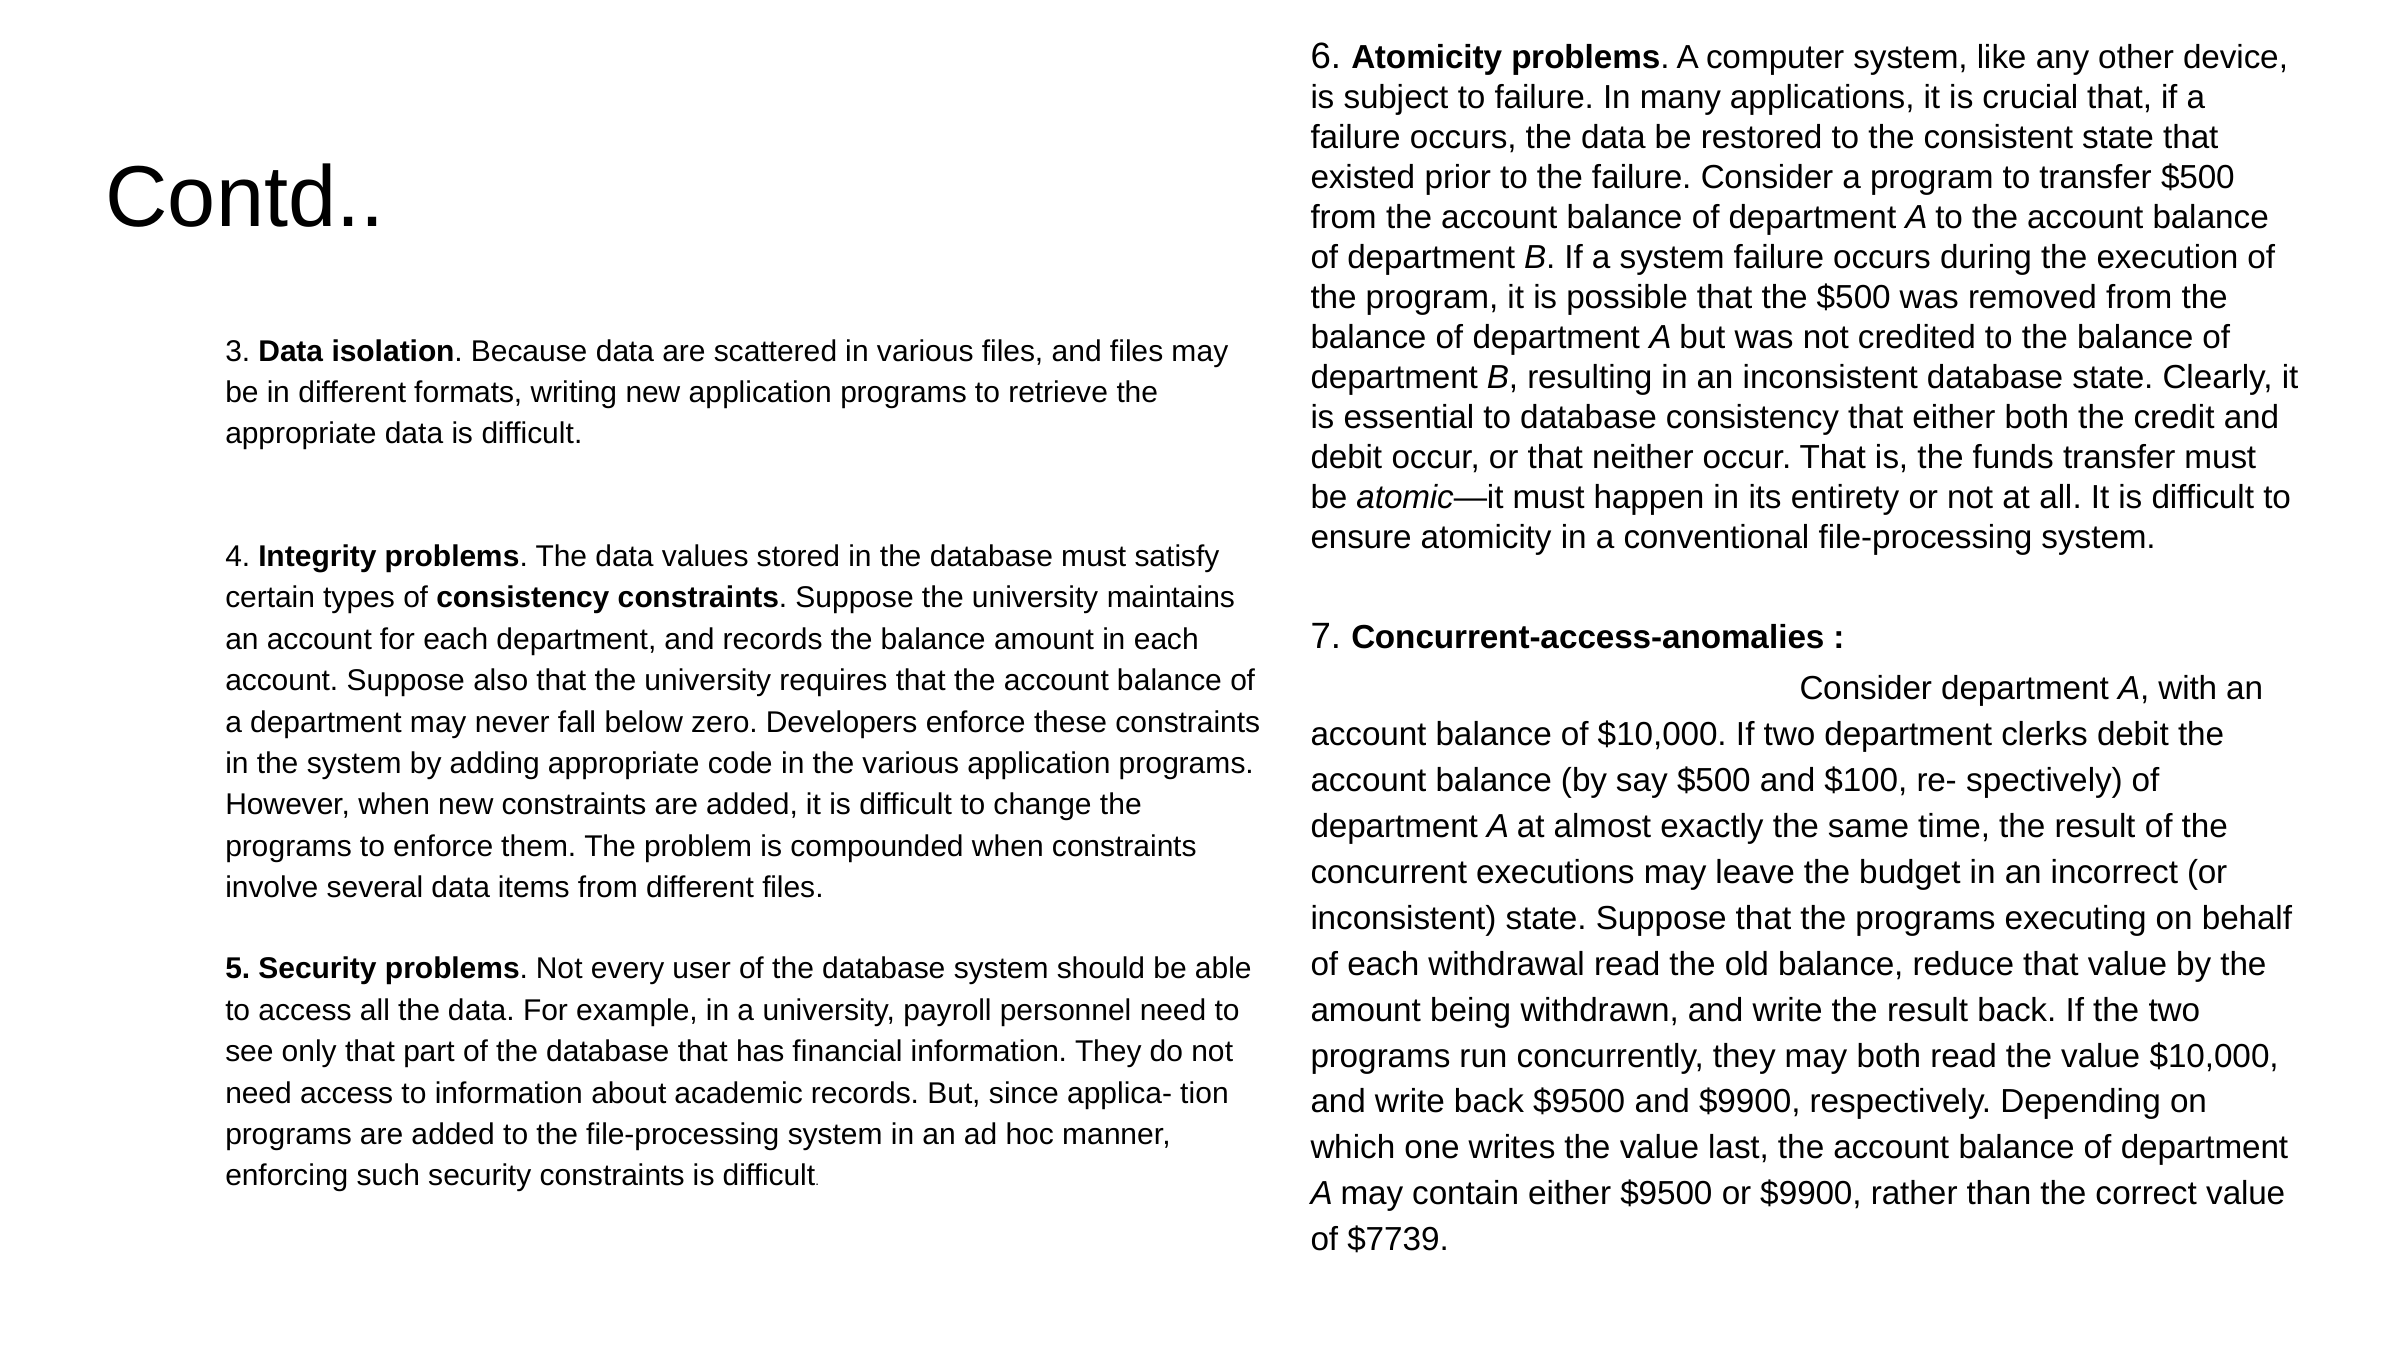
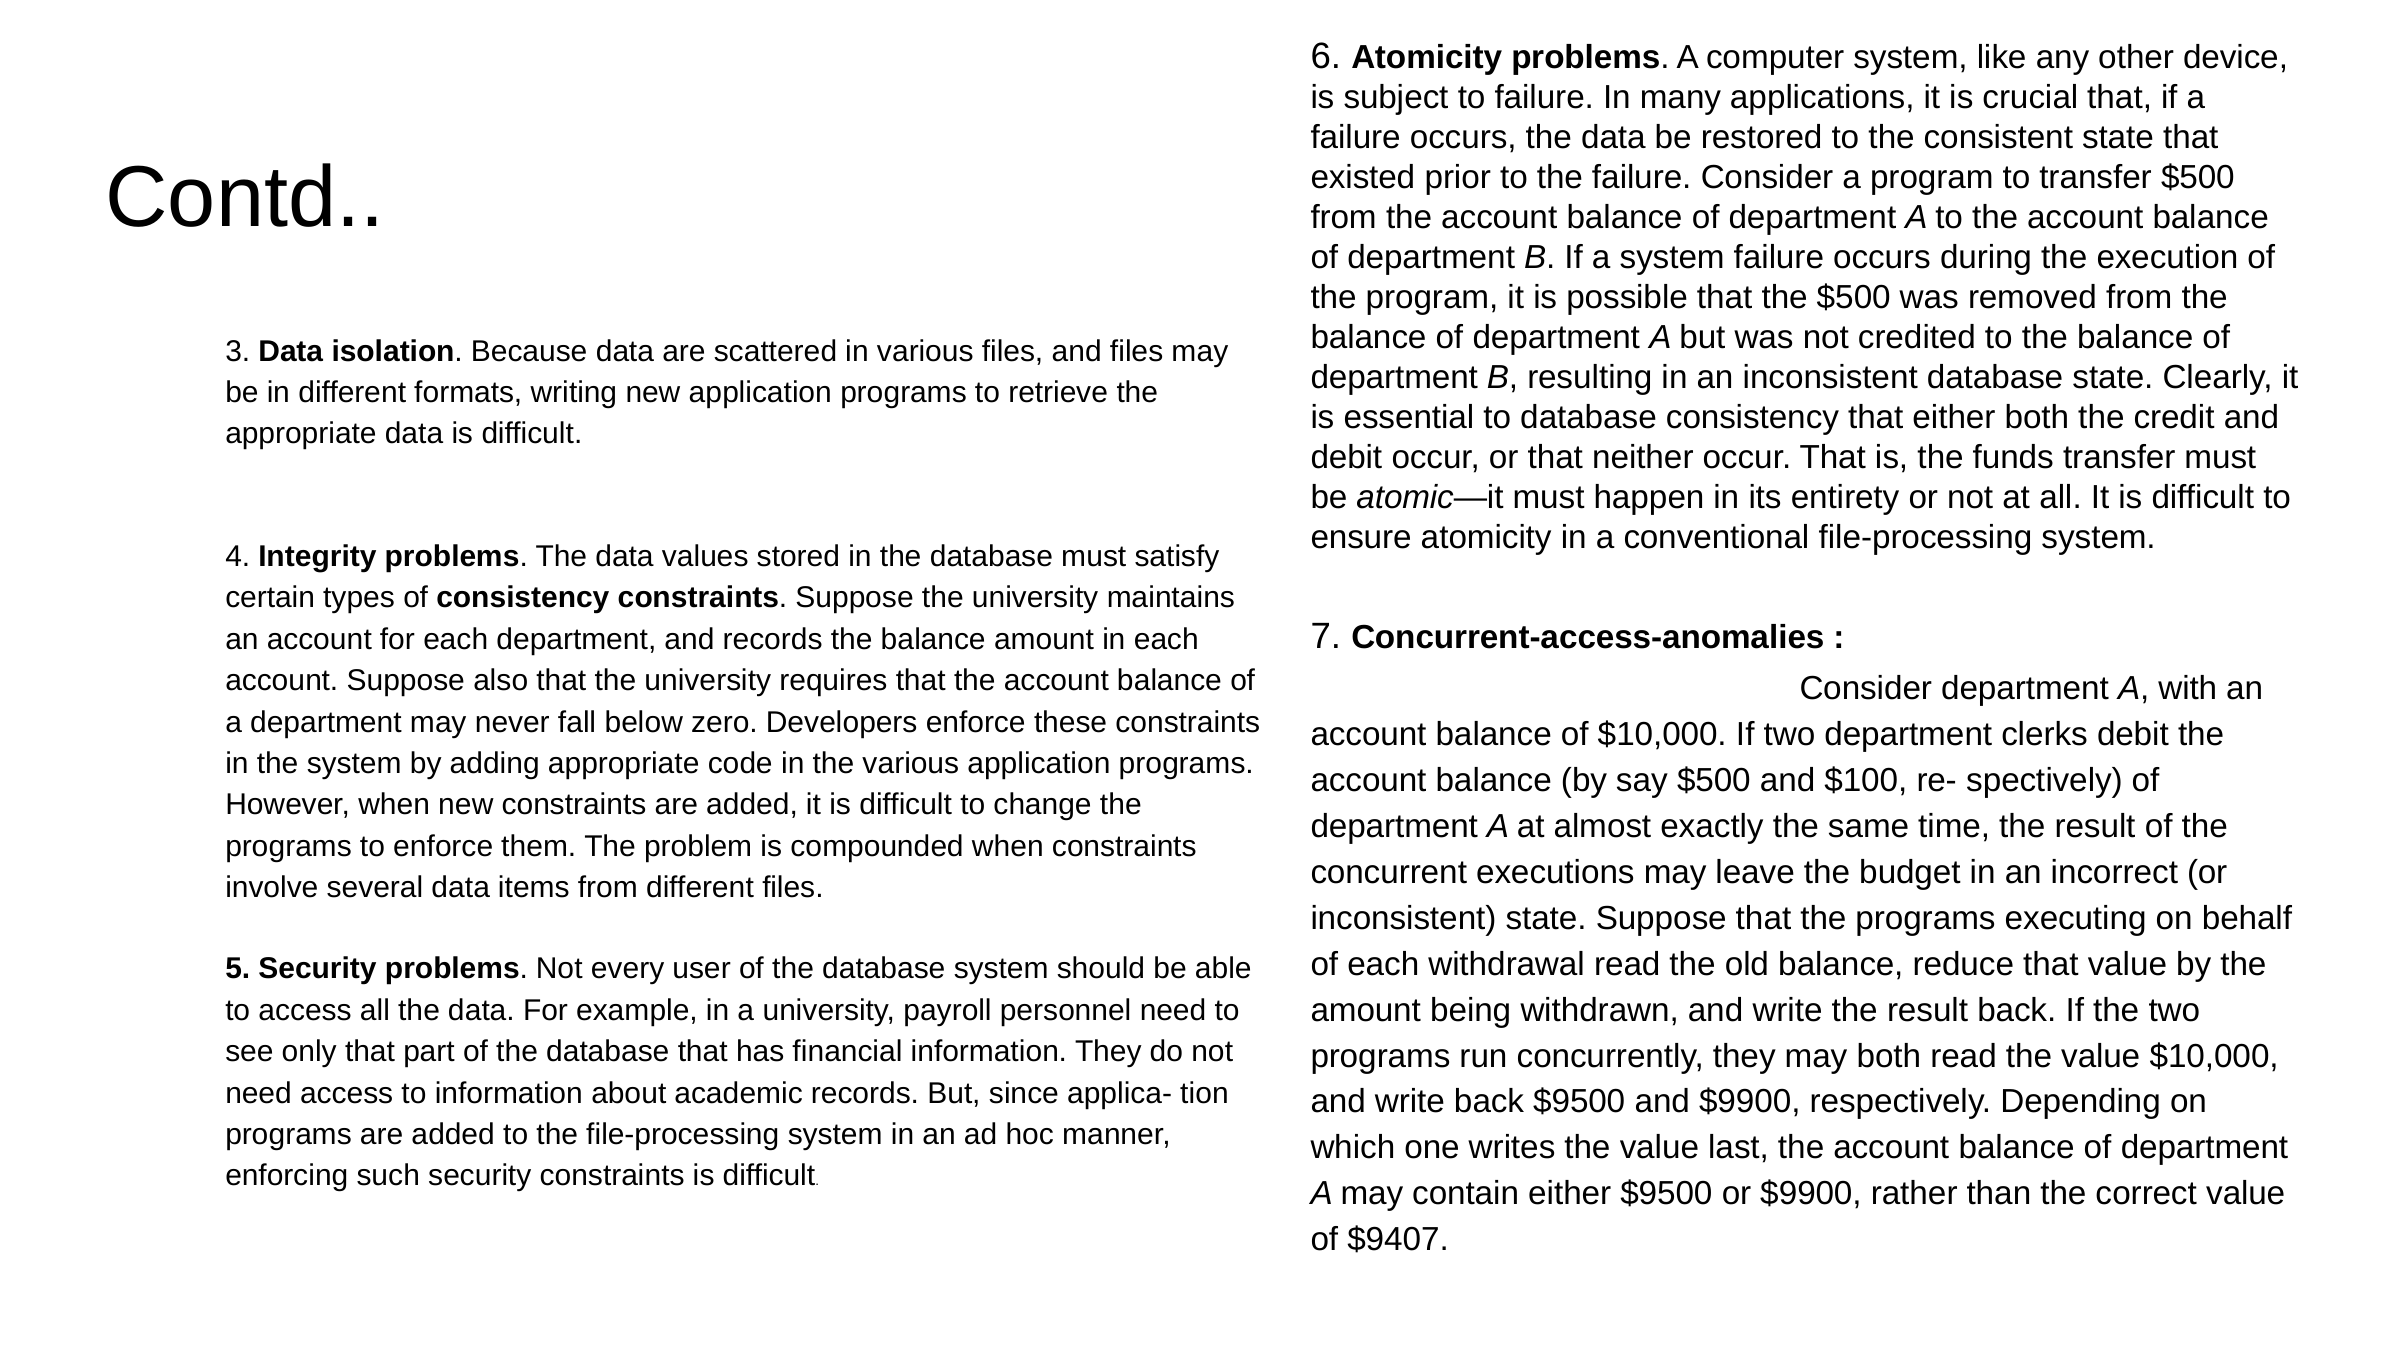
$7739: $7739 -> $9407 (1398, 1240)
